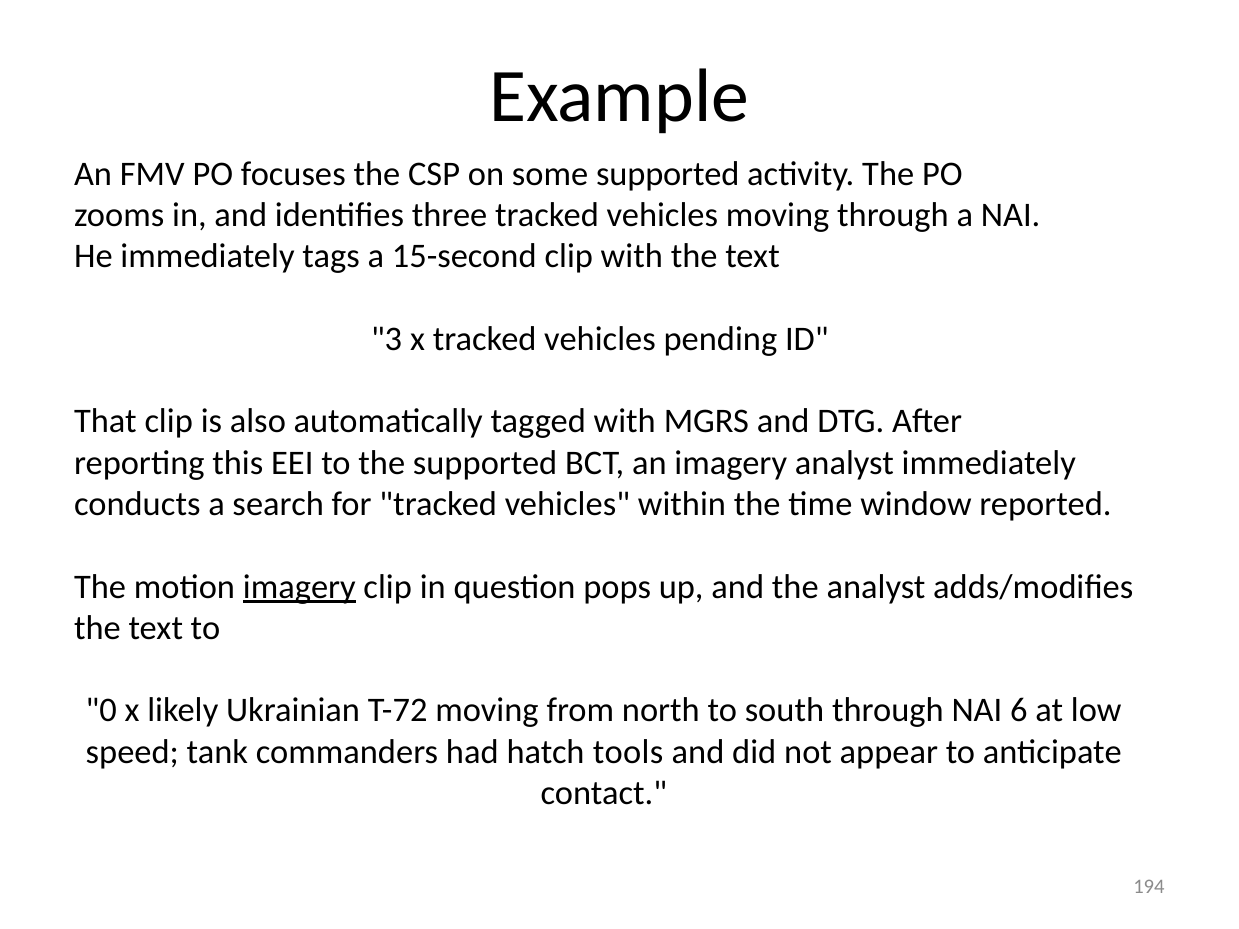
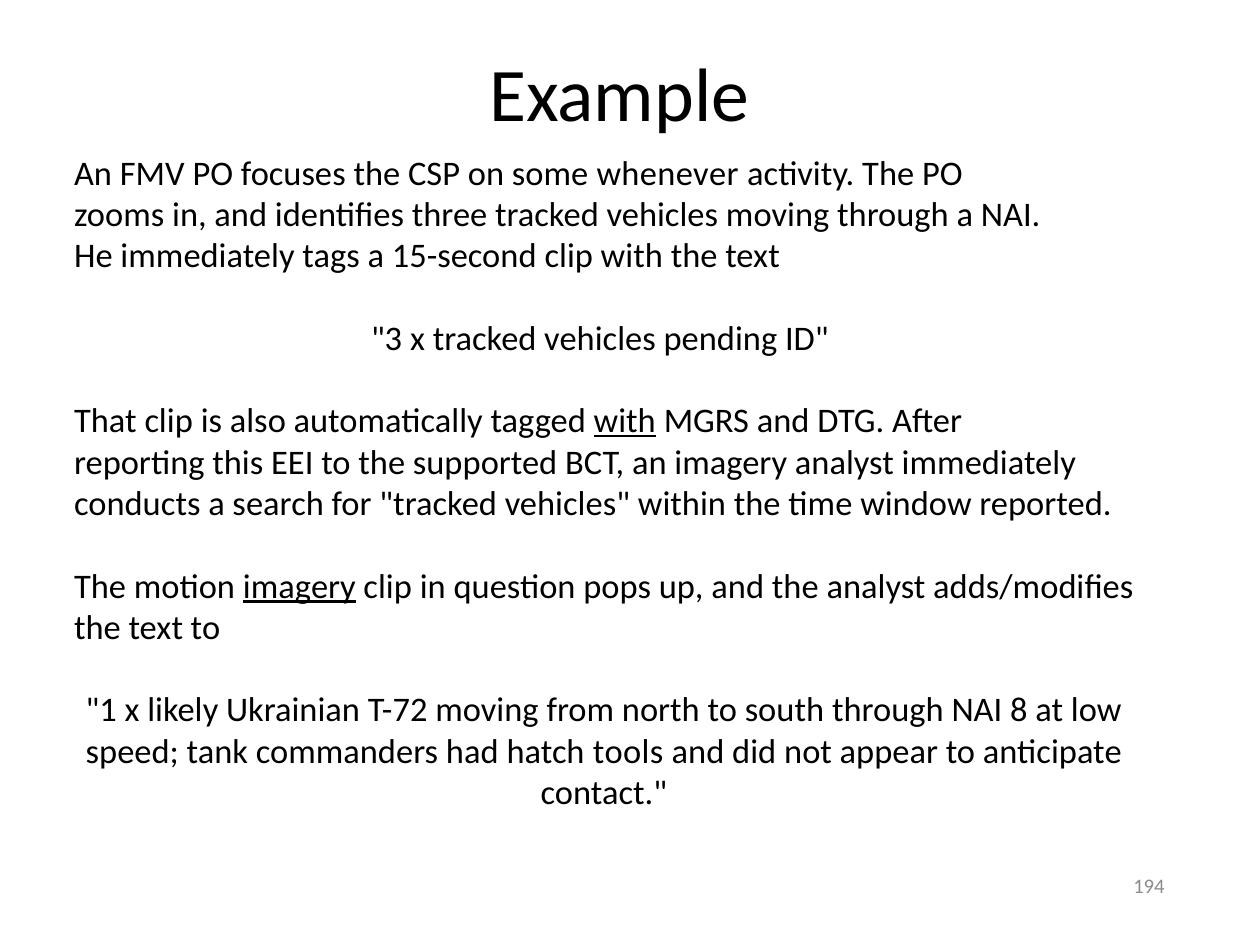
some supported: supported -> whenever (668, 174)
with underline: none -> present (625, 422)
0: 0 -> 1 (101, 711)
6: 6 -> 8 (1019, 711)
